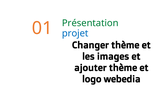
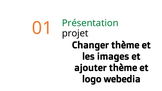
projet colour: blue -> black (75, 33)
